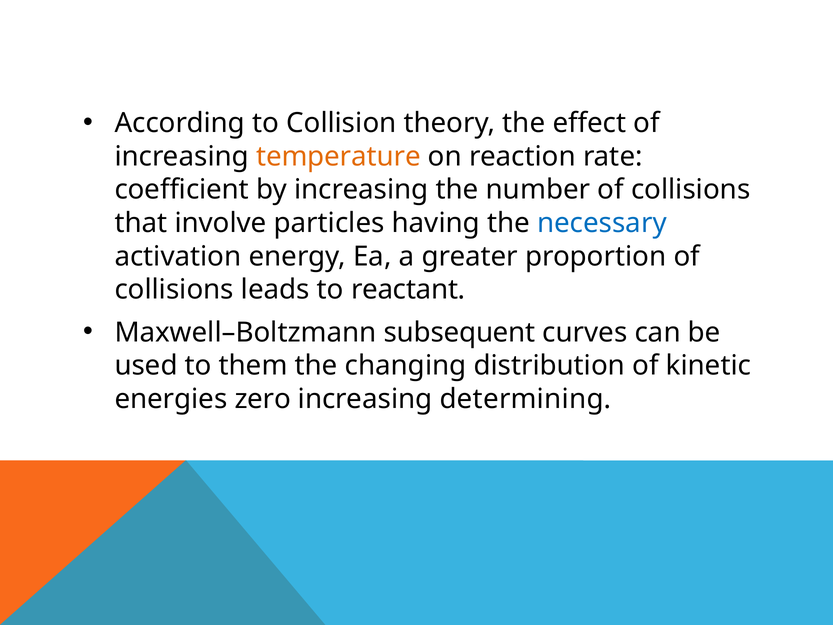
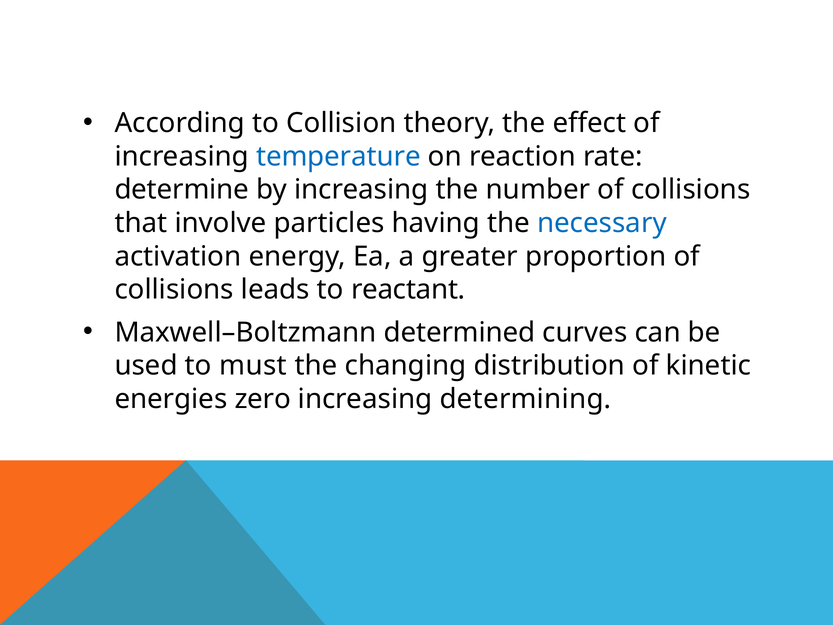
temperature colour: orange -> blue (338, 156)
coefficient: coefficient -> determine (182, 190)
subsequent: subsequent -> determined (460, 332)
them: them -> must (253, 366)
